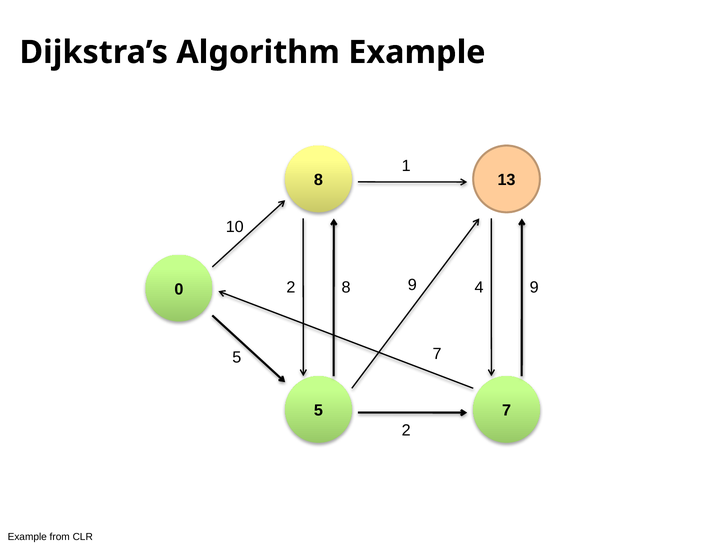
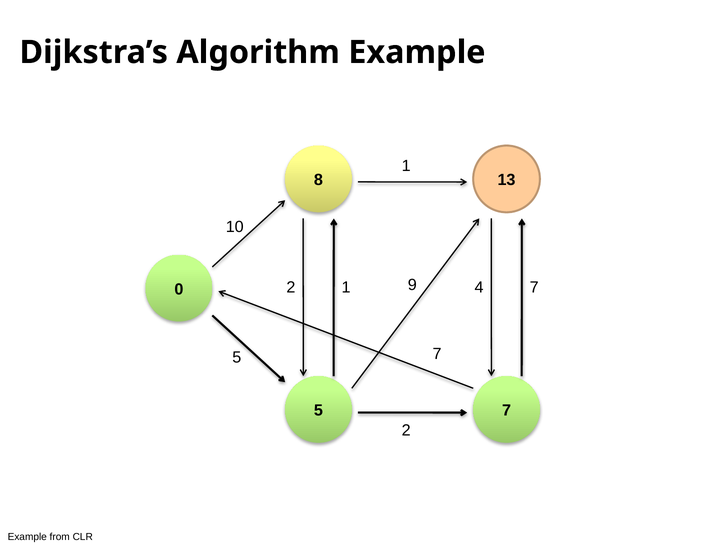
8: 8 -> 1 (346, 287)
4 9: 9 -> 7 (534, 287)
